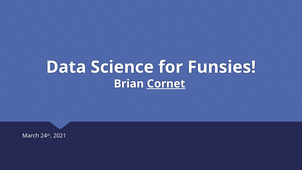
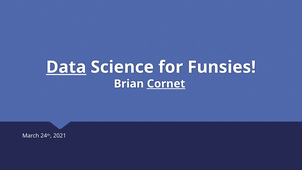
Data underline: none -> present (66, 67)
